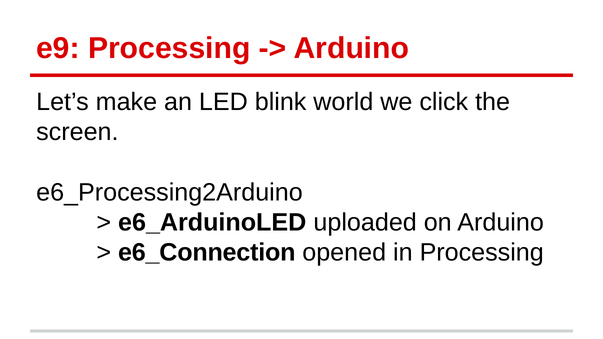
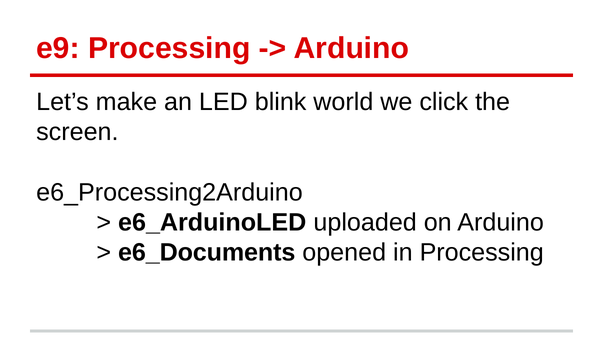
e6_Connection: e6_Connection -> e6_Documents (207, 253)
